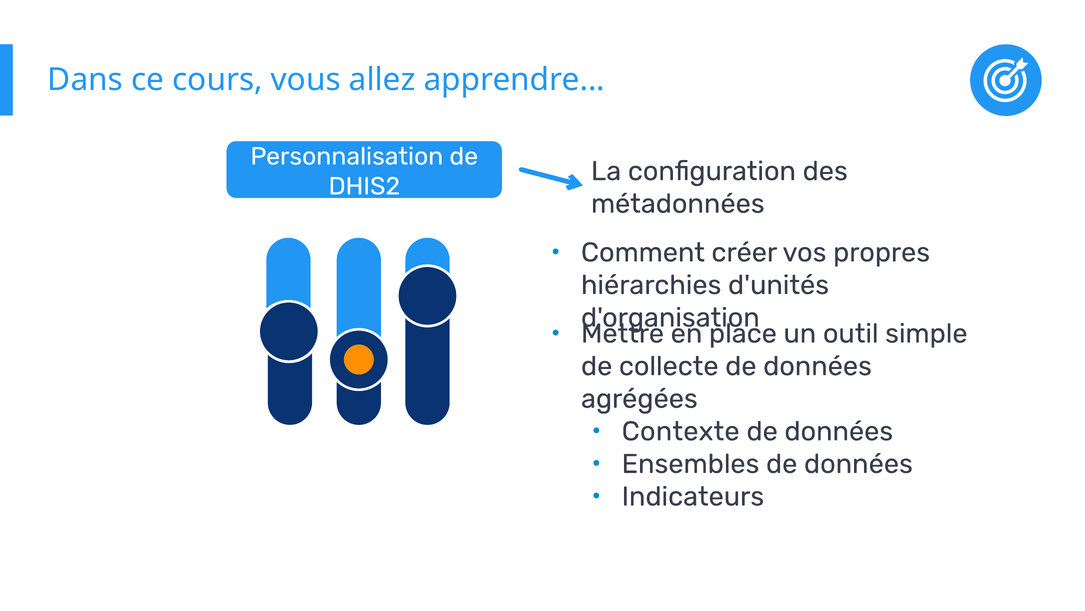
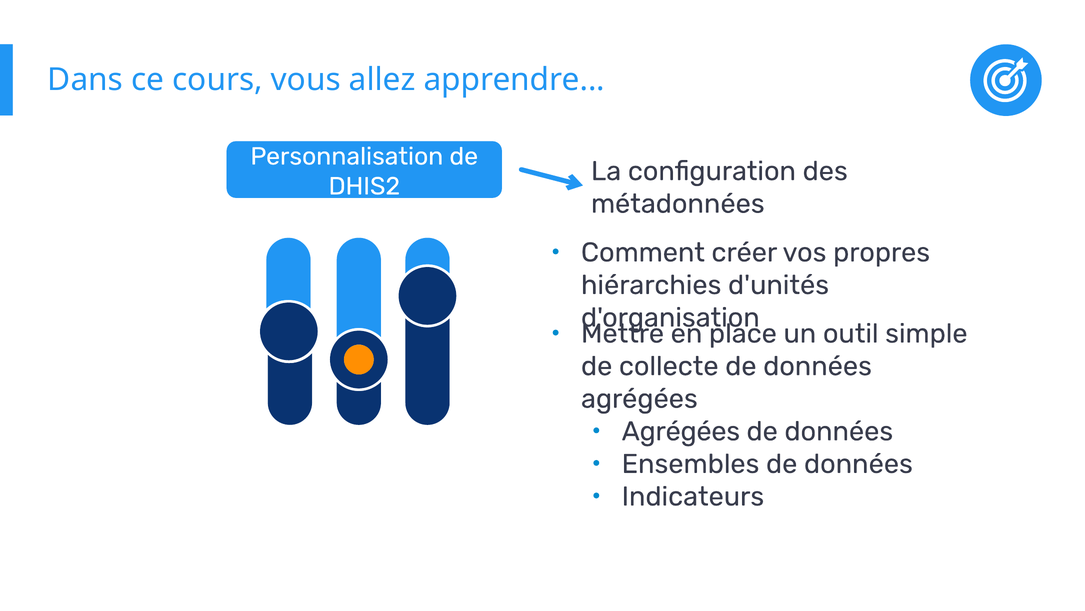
Contexte: Contexte -> Agrégées (681, 431)
